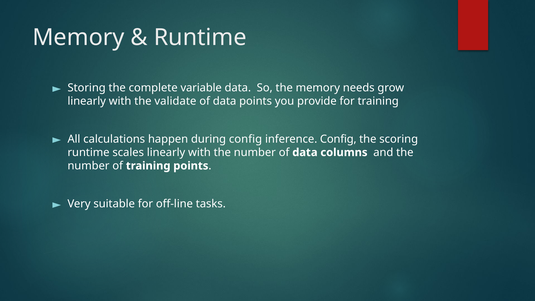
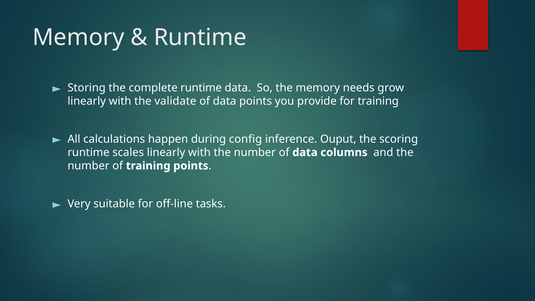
complete variable: variable -> runtime (201, 88)
inference Config: Config -> Ouput (338, 139)
